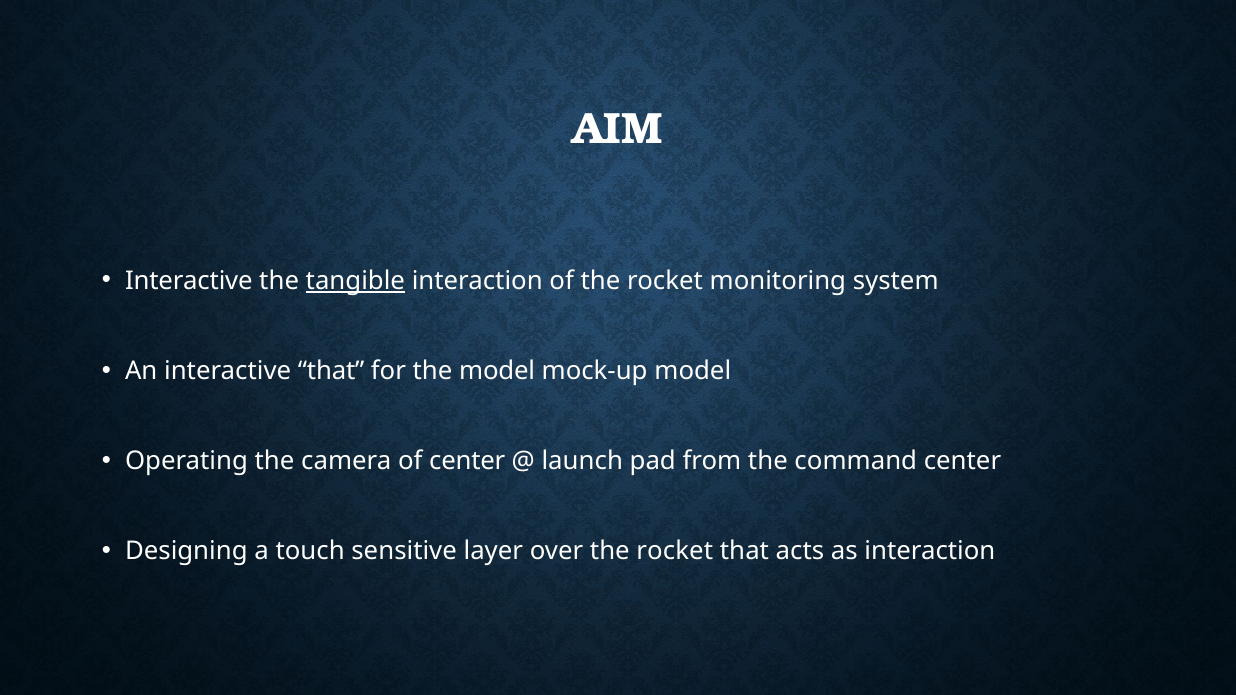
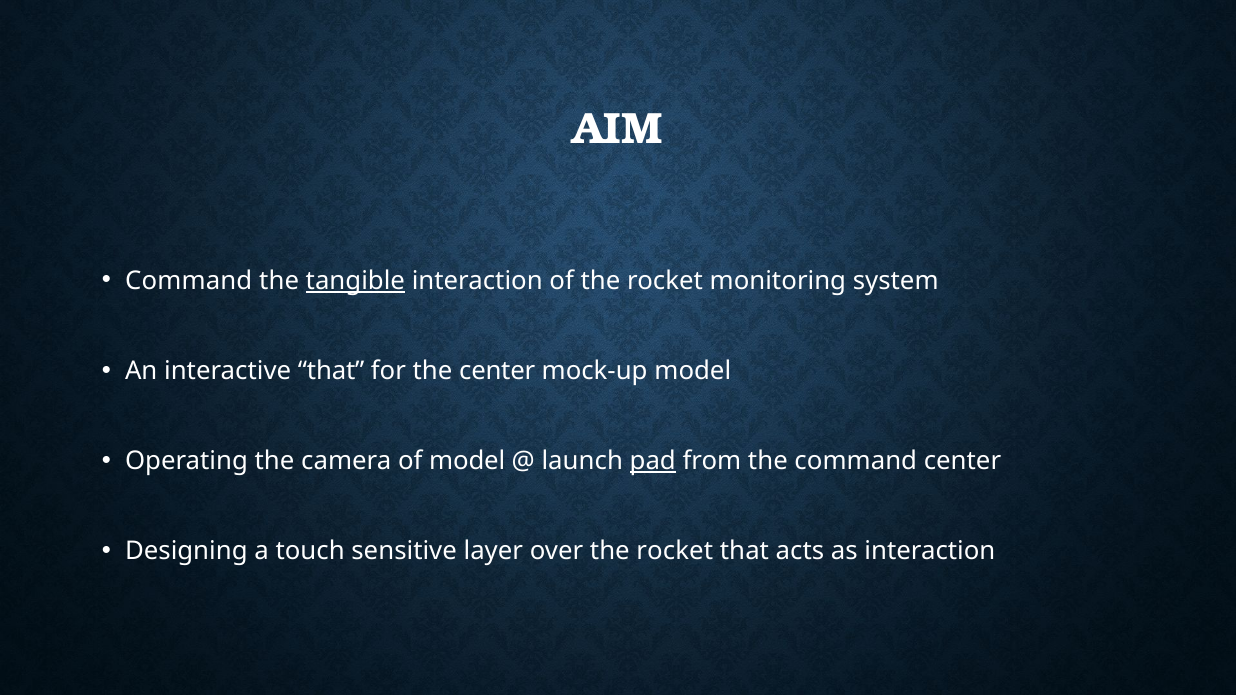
Interactive: Interactive -> Command (189, 281)
the model: model -> center (497, 371)
of center: center -> model (467, 461)
pad underline: none -> present (653, 461)
